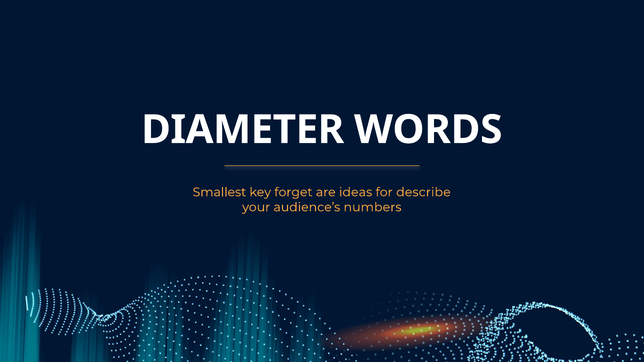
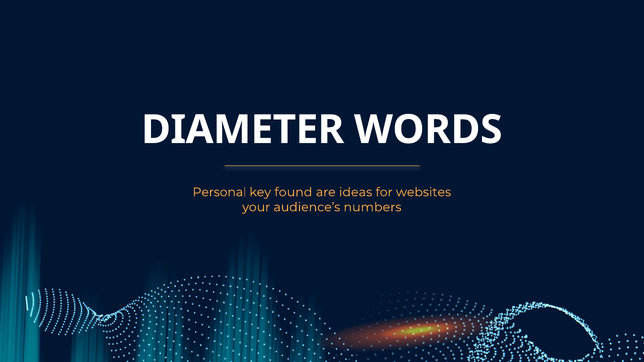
Smallest: Smallest -> Personal (219, 192)
forget: forget -> found (293, 192)
describe: describe -> websites (424, 192)
